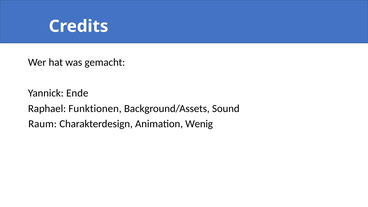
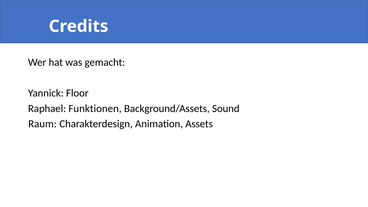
Ende: Ende -> Floor (77, 93)
Wenig: Wenig -> Assets (199, 124)
